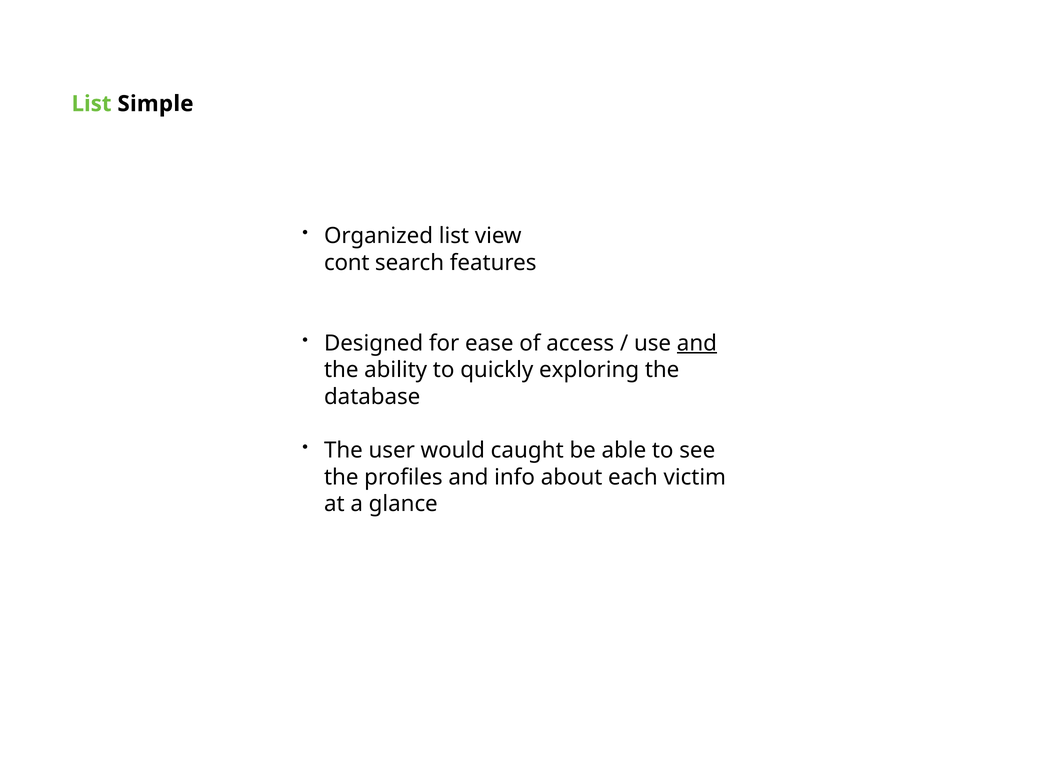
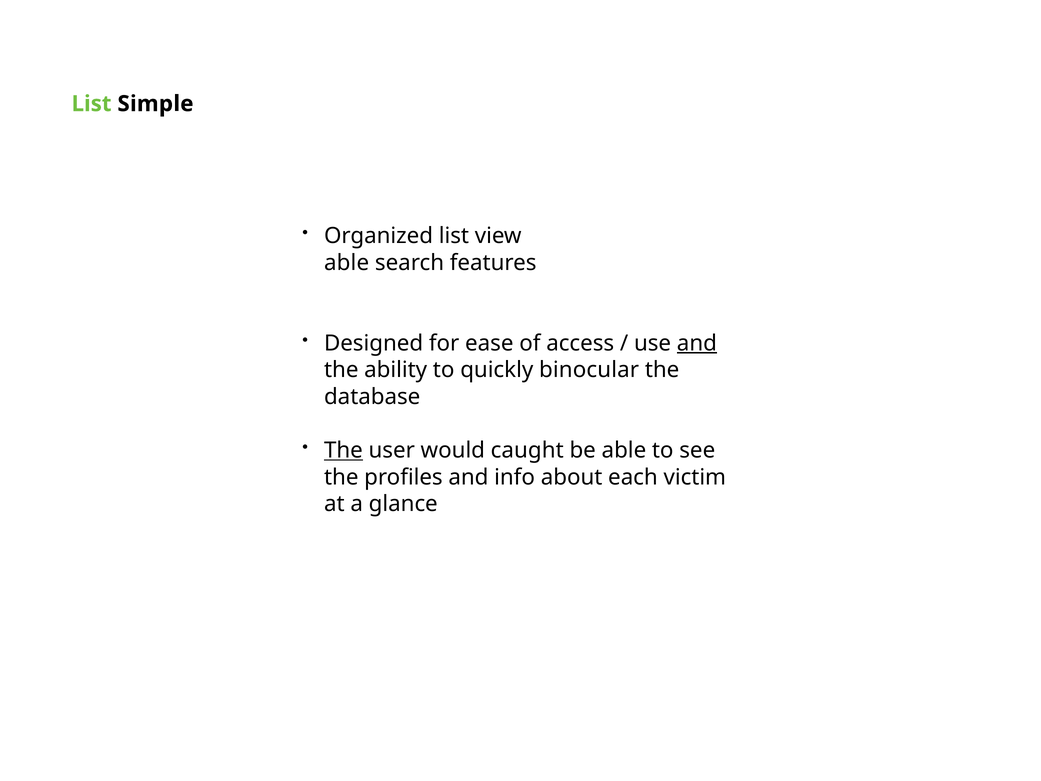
cont: cont -> able (347, 263)
exploring: exploring -> binocular (589, 370)
The underline: none -> present (343, 450)
